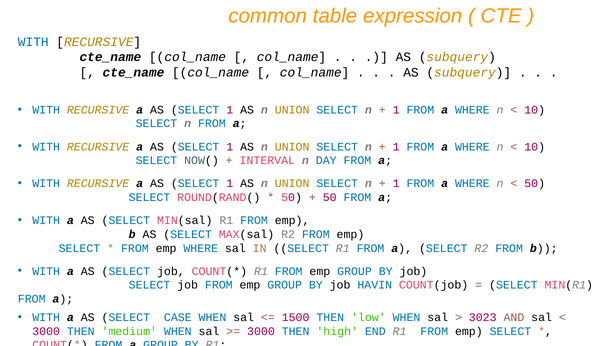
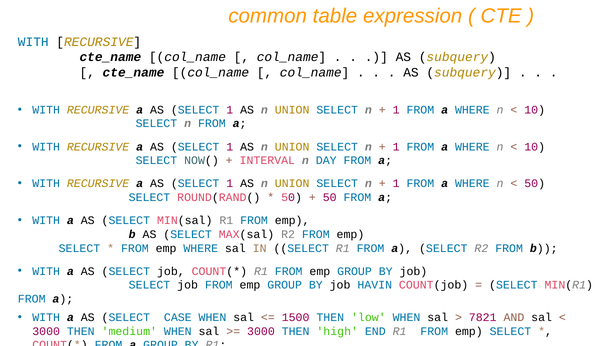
3023: 3023 -> 7821 (483, 318)
